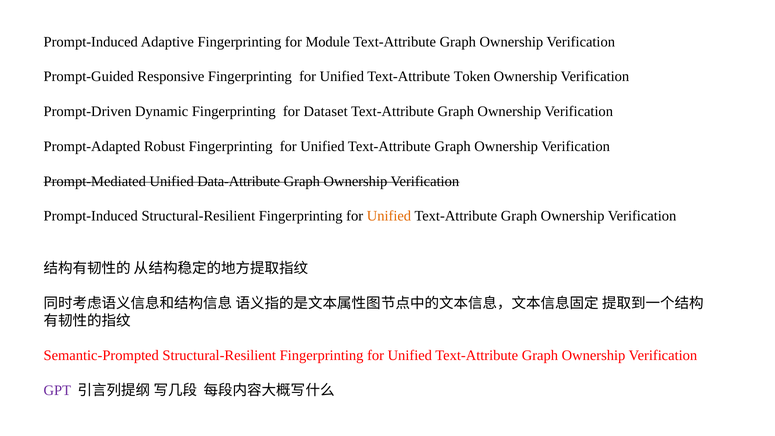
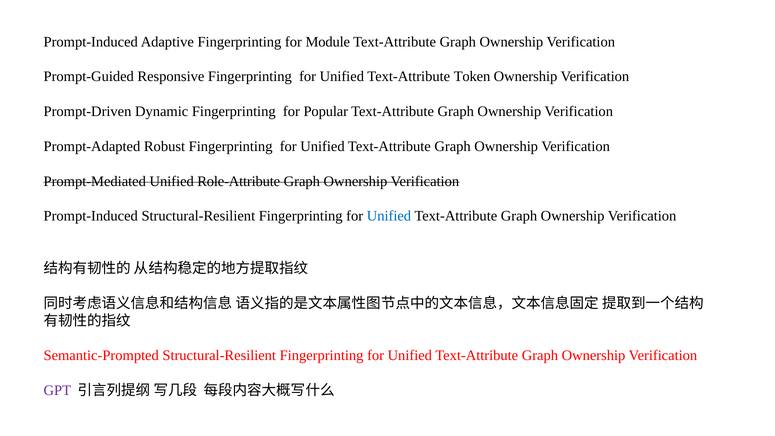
Dataset: Dataset -> Popular (326, 112)
Data-Attribute: Data-Attribute -> Role-Attribute (239, 181)
Unified colour: orange -> blue (389, 216)
